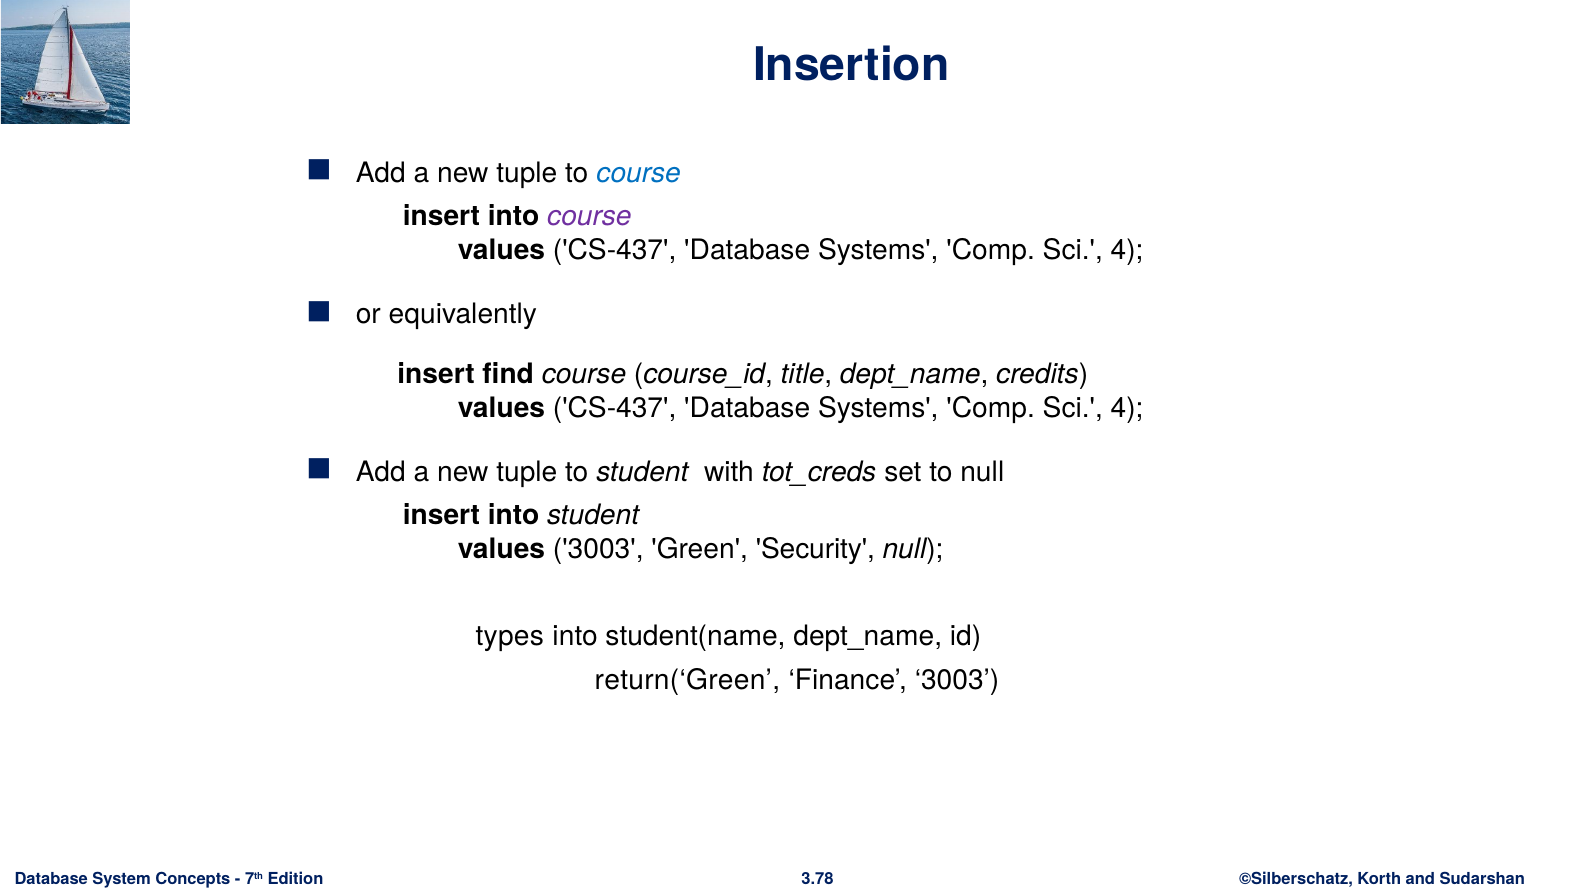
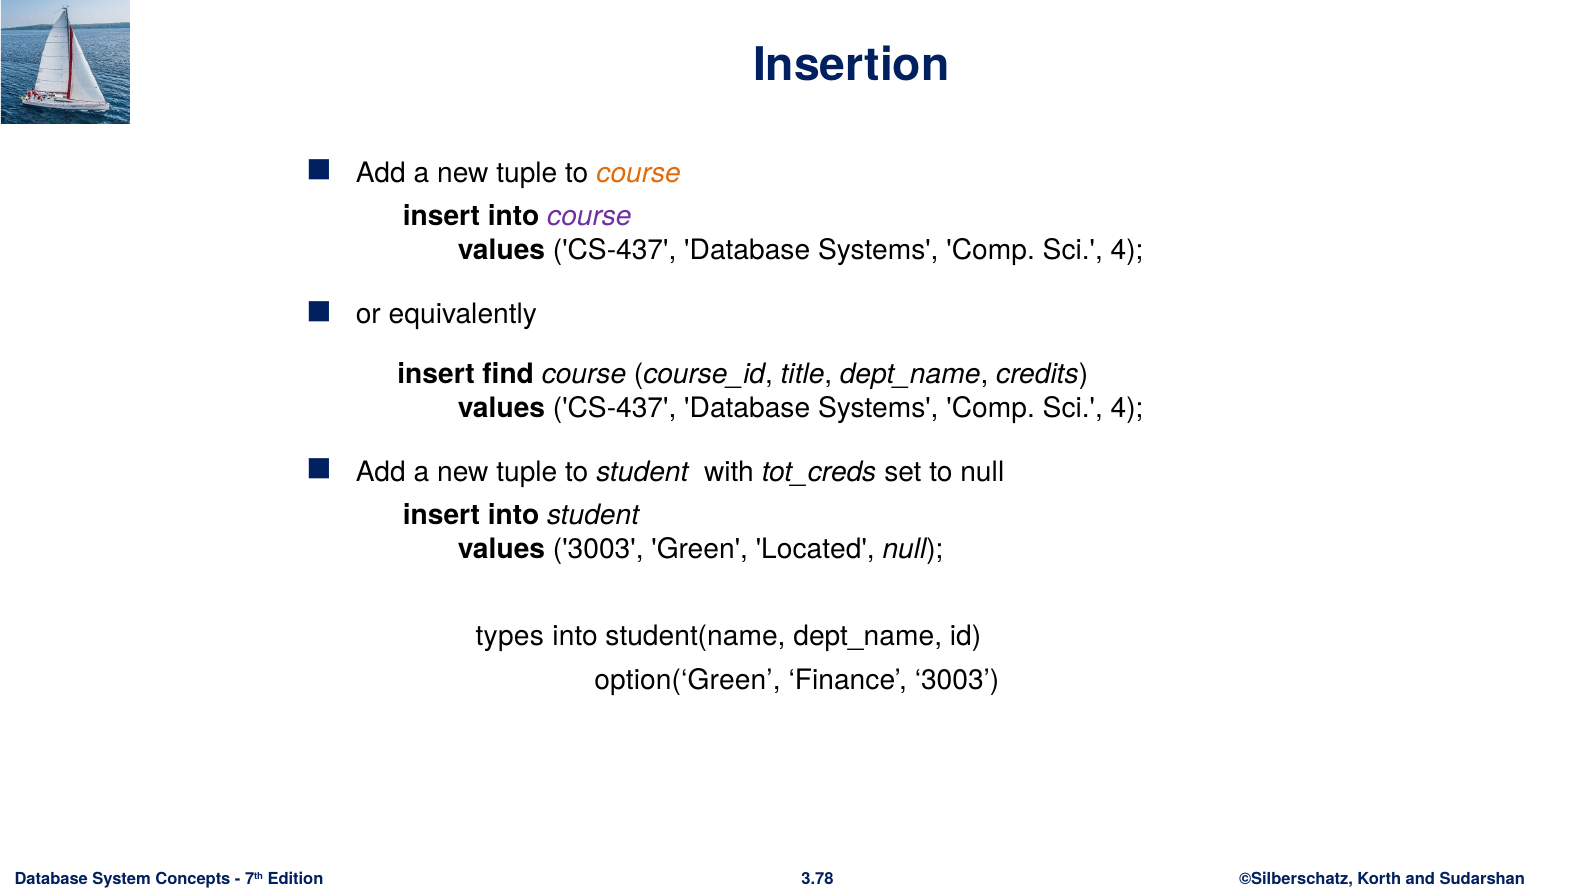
course colour: blue -> orange (639, 173)
Security: Security -> Located (815, 549)
return(‘Green: return(‘Green -> option(‘Green (687, 680)
